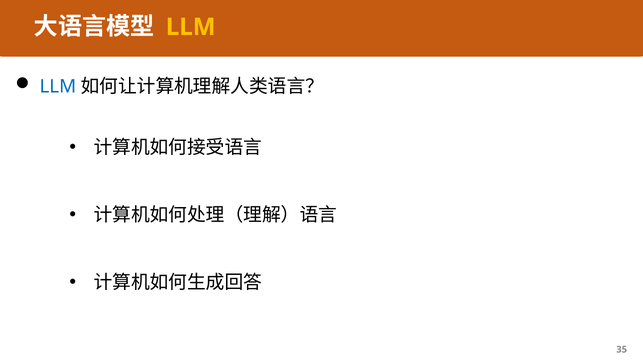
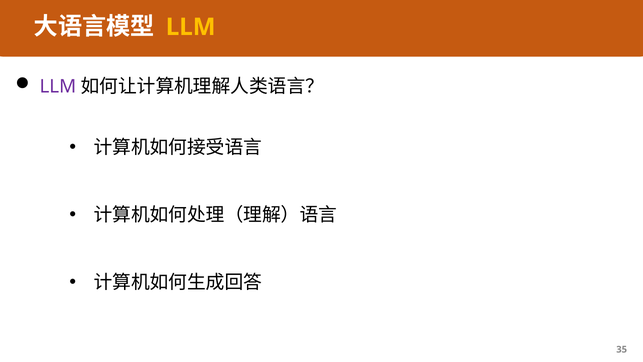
LLM colour: blue -> purple (58, 87)
